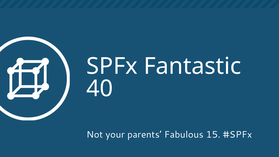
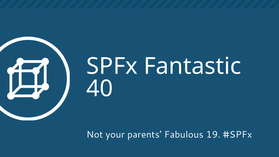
15: 15 -> 19 (213, 135)
